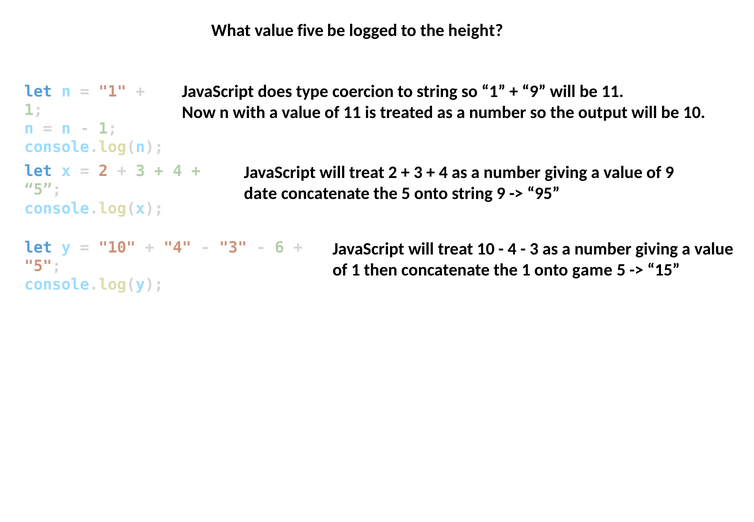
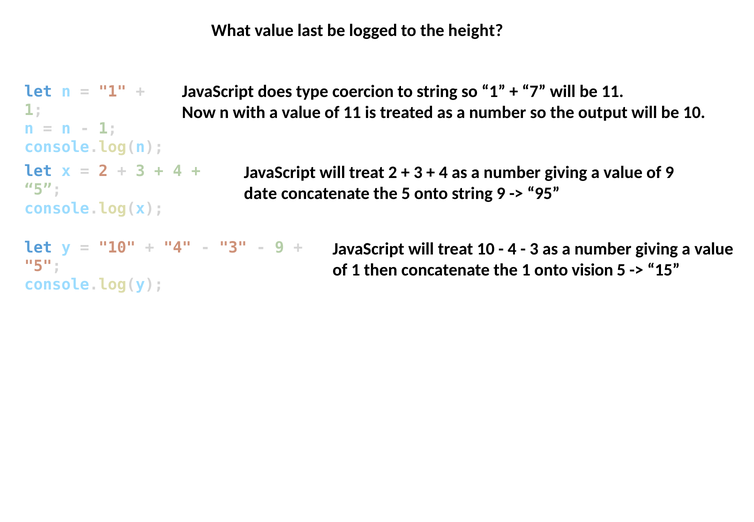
five: five -> last (310, 31)
9: 9 -> 7 (534, 92)
6: 6 -> 9 (280, 247)
game: game -> vision (592, 270)
